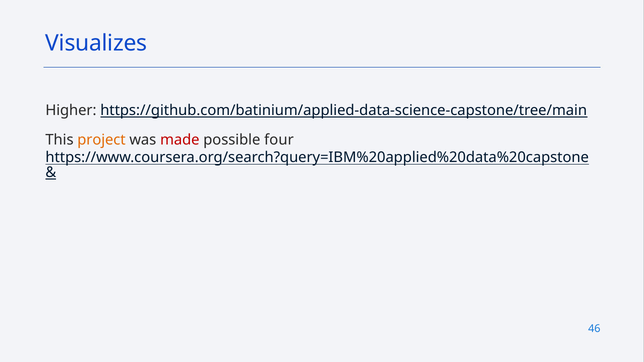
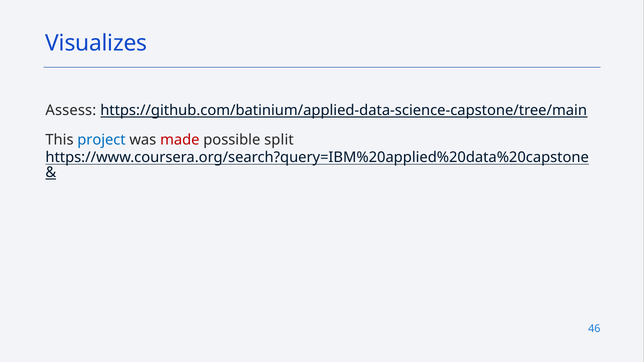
Higher: Higher -> Assess (71, 110)
project colour: orange -> blue (101, 140)
four: four -> split (279, 140)
